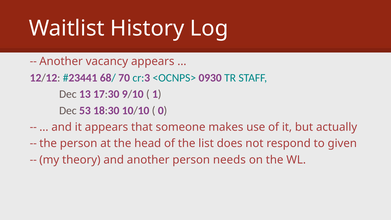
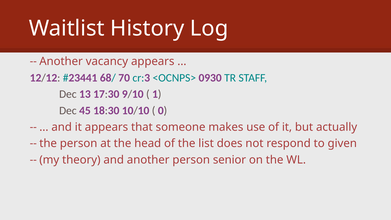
53: 53 -> 45 (85, 111)
needs: needs -> senior (229, 160)
